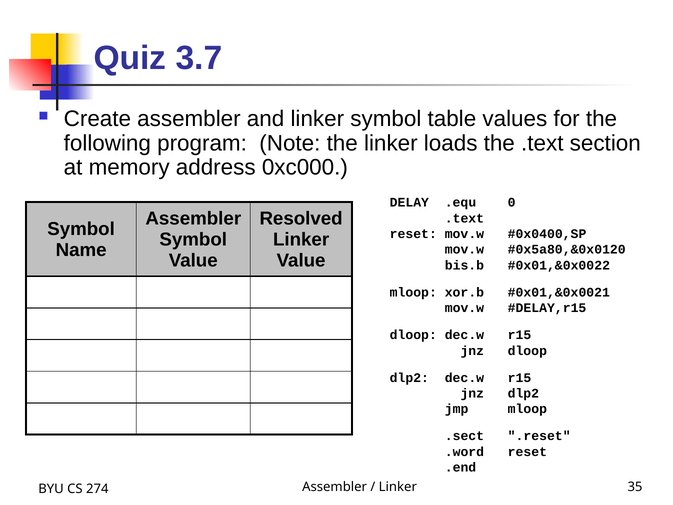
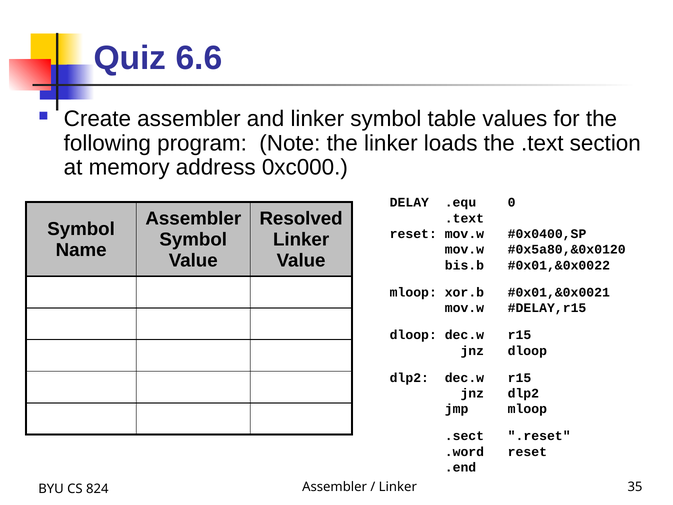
3.7: 3.7 -> 6.6 (199, 58)
274: 274 -> 824 (97, 489)
